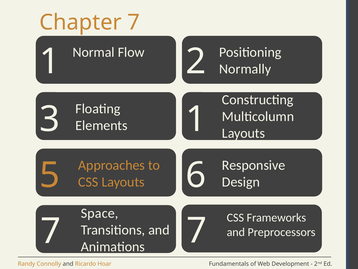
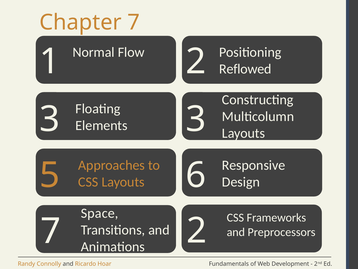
Normally: Normally -> Reflowed (245, 69)
3 1: 1 -> 3 (196, 119)
Animations 7: 7 -> 2 (196, 230)
